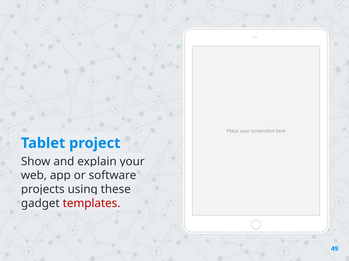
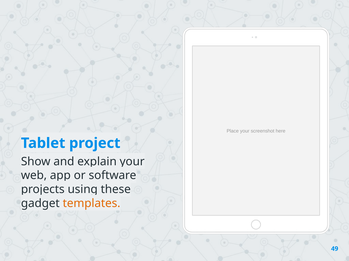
templates colour: red -> orange (92, 204)
